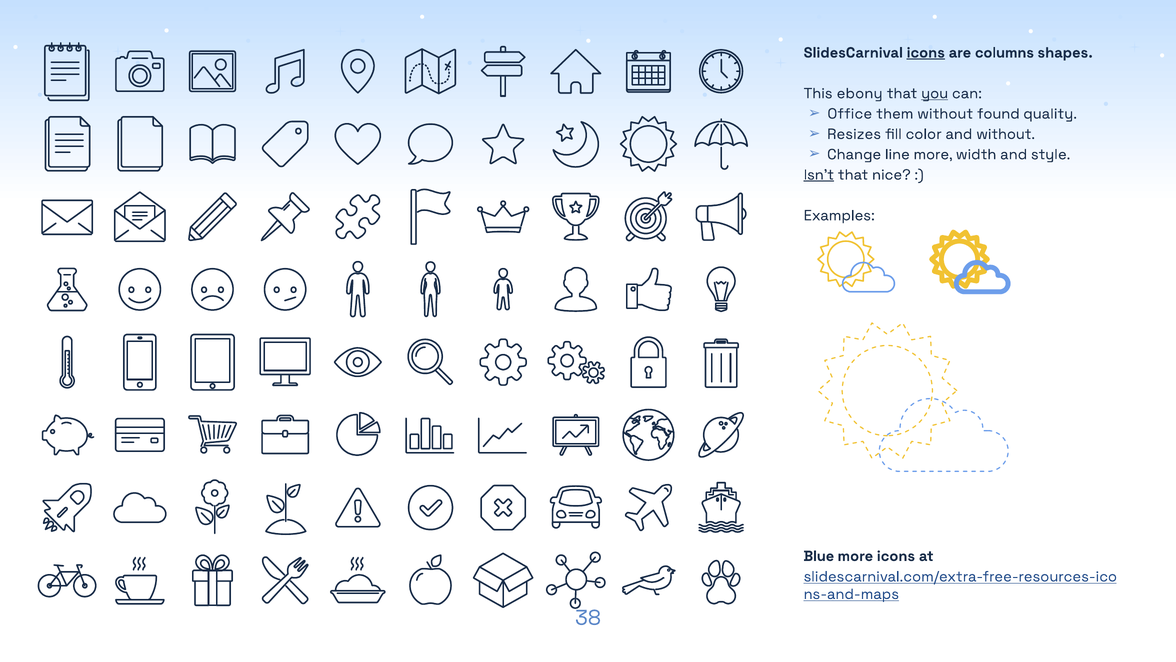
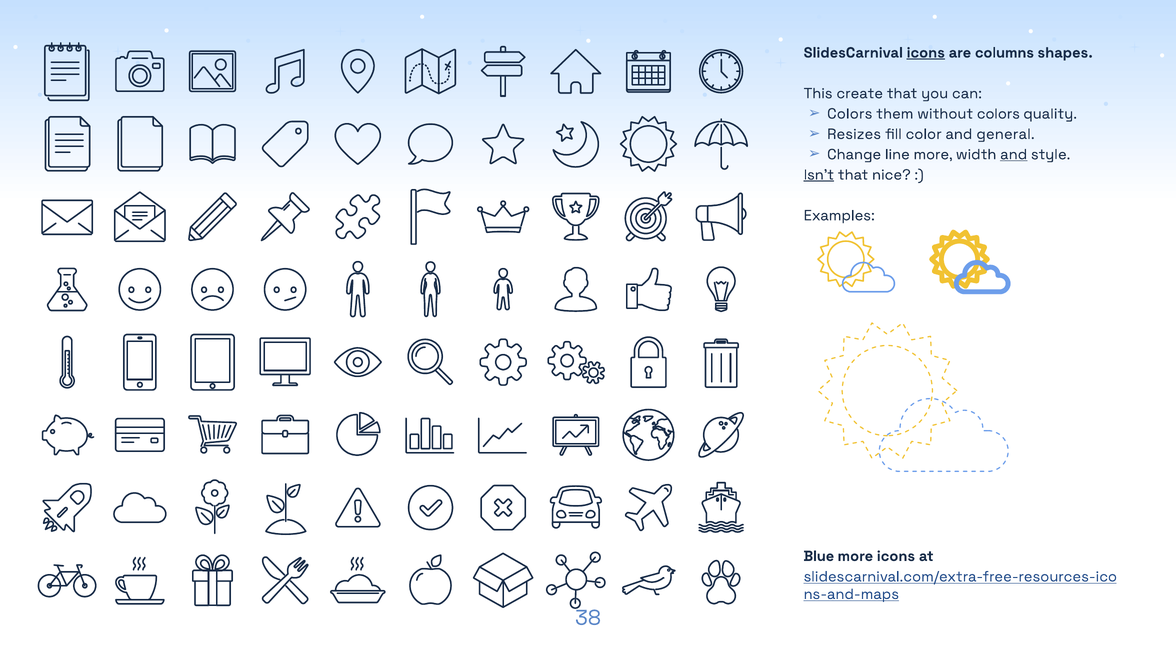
ebony: ebony -> create (860, 93)
you underline: present -> none (935, 93)
Office: Office -> Colors (850, 114)
without found: found -> colors (998, 114)
and without: without -> general (1005, 134)
and underline: none -> present (1014, 154)
